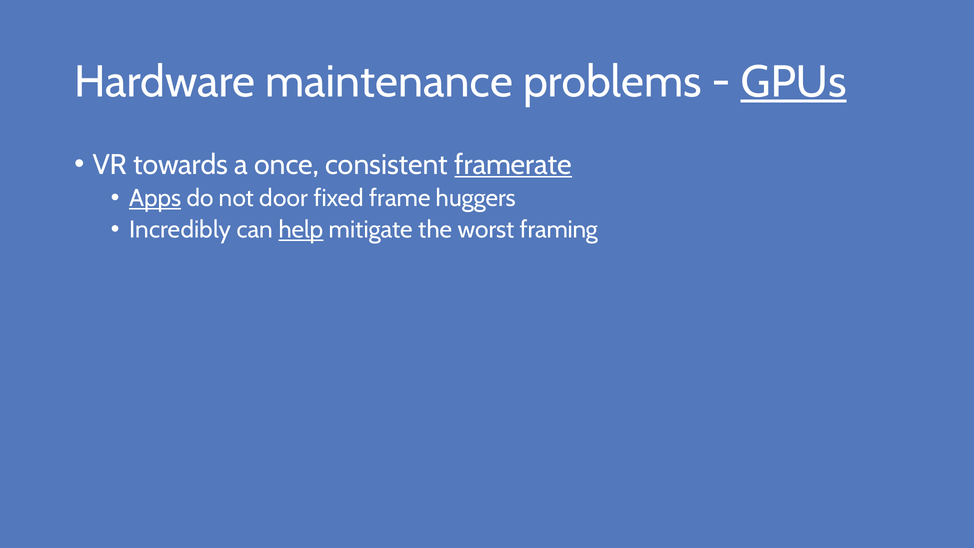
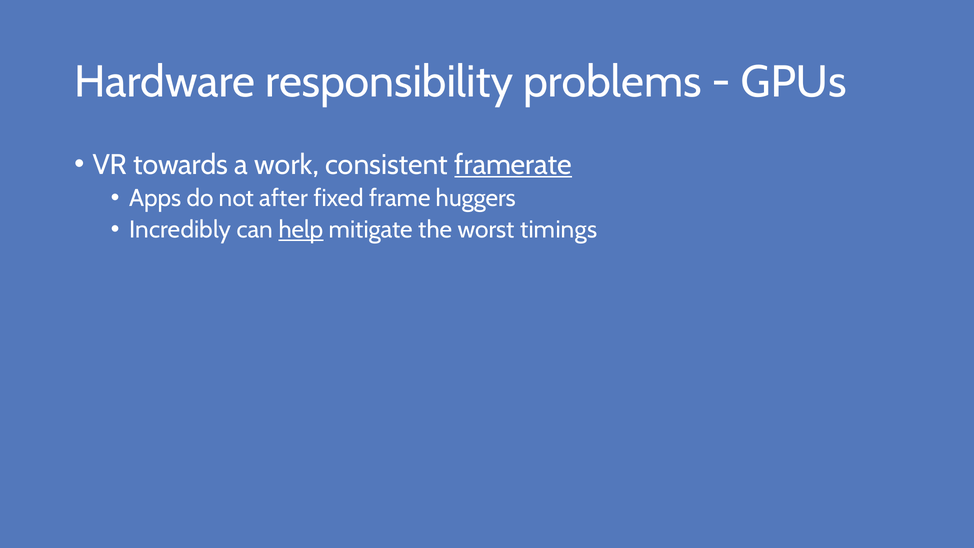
maintenance: maintenance -> responsibility (389, 82)
GPUs underline: present -> none (794, 82)
once: once -> work (286, 165)
Apps underline: present -> none (155, 198)
door: door -> after (284, 198)
framing: framing -> timings (559, 230)
